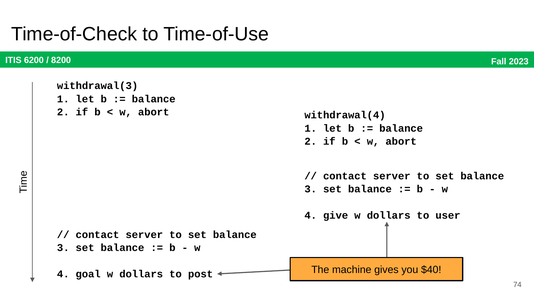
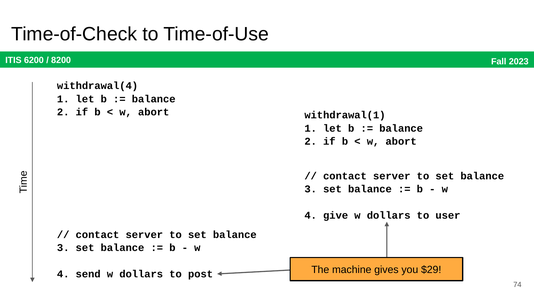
withdrawal(3: withdrawal(3 -> withdrawal(4 (98, 86)
withdrawal(4: withdrawal(4 -> withdrawal(1 (345, 115)
goal: goal -> send (88, 273)
$40: $40 -> $29 (431, 269)
